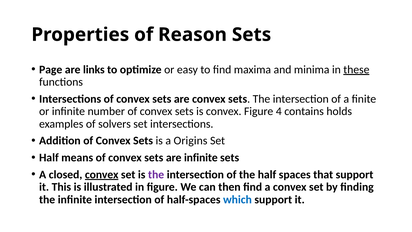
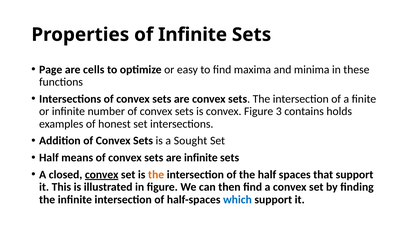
of Reason: Reason -> Infinite (193, 35)
links: links -> cells (94, 69)
these underline: present -> none (356, 69)
4: 4 -> 3 (279, 111)
solvers: solvers -> honest (114, 124)
Origins: Origins -> Sought (191, 141)
the colour: purple -> orange (156, 174)
